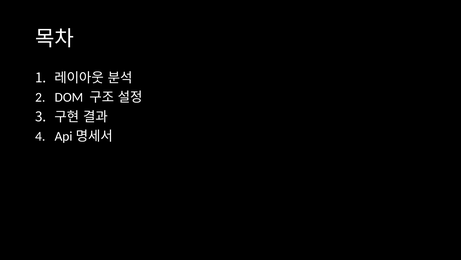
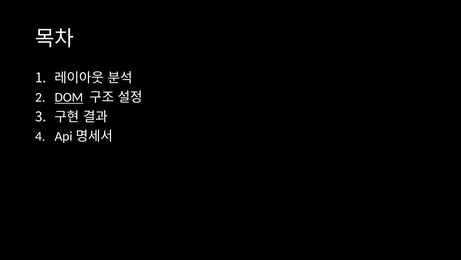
DOM underline: none -> present (69, 97)
